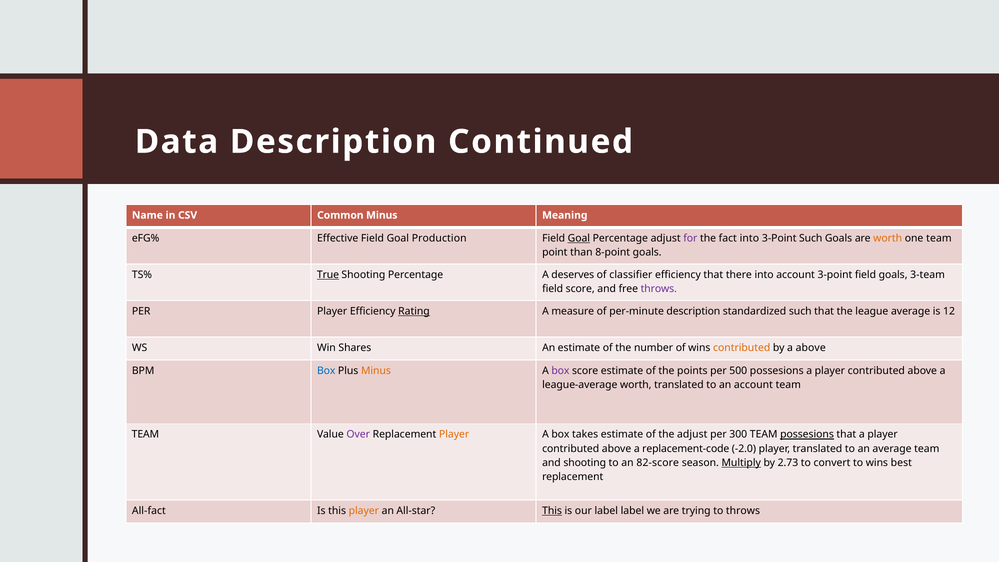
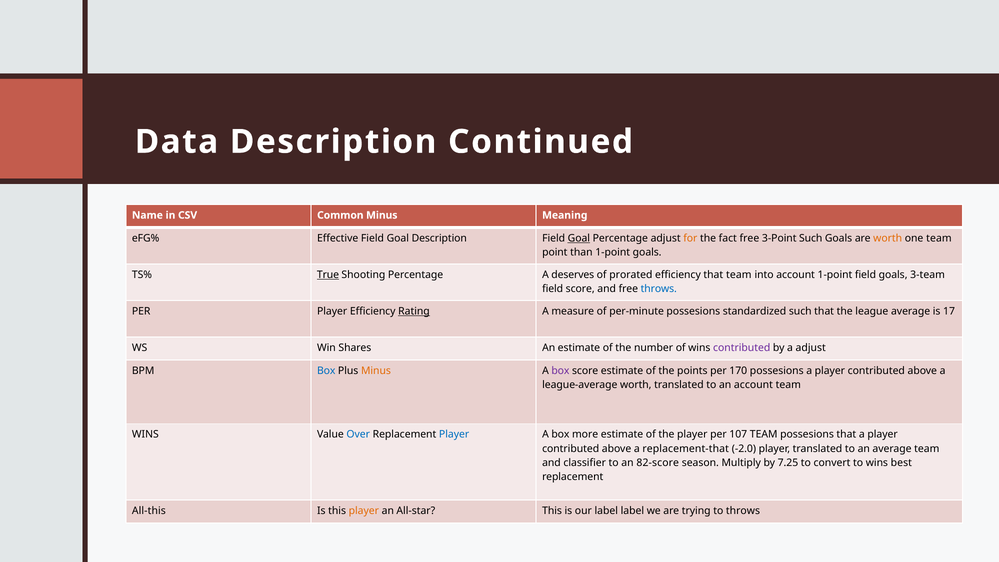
Goal Production: Production -> Description (439, 238)
for colour: purple -> orange (690, 238)
fact into: into -> free (749, 238)
than 8-point: 8-point -> 1-point (613, 252)
classifier: classifier -> prorated (631, 275)
that there: there -> team (739, 275)
account 3-point: 3-point -> 1-point (835, 275)
throws colour: purple -> blue (659, 289)
per-minute description: description -> possesions (693, 311)
12: 12 -> 17 (949, 311)
contributed colour: orange -> purple (742, 348)
a above: above -> adjust (811, 348)
500: 500 -> 170 (738, 371)
TEAM: TEAM -> WINS (145, 434)
Over colour: purple -> blue (358, 434)
Player colour: orange -> blue (454, 434)
takes: takes -> more (585, 434)
the adjust: adjust -> player (692, 434)
300: 300 -> 107 (738, 434)
possesions underline: present -> none (807, 434)
replacement-code: replacement-code -> replacement-that (686, 449)
and shooting: shooting -> classifier (585, 463)
Multiply underline: present -> none (741, 463)
2.73: 2.73 -> 7.25 (788, 463)
All-fact: All-fact -> All-this (149, 511)
This underline: present -> none (552, 511)
